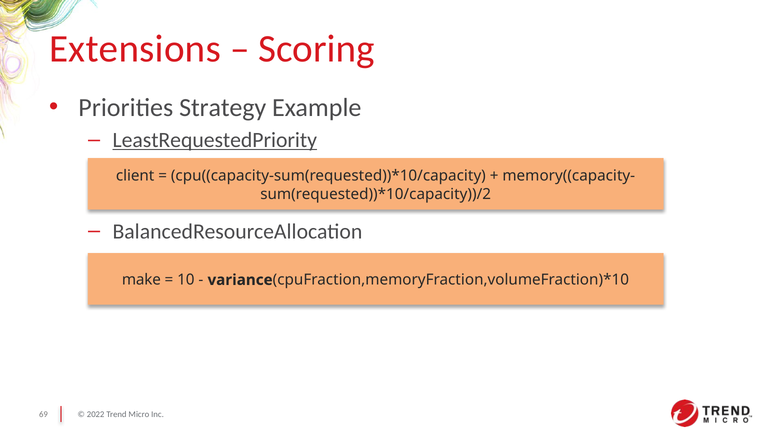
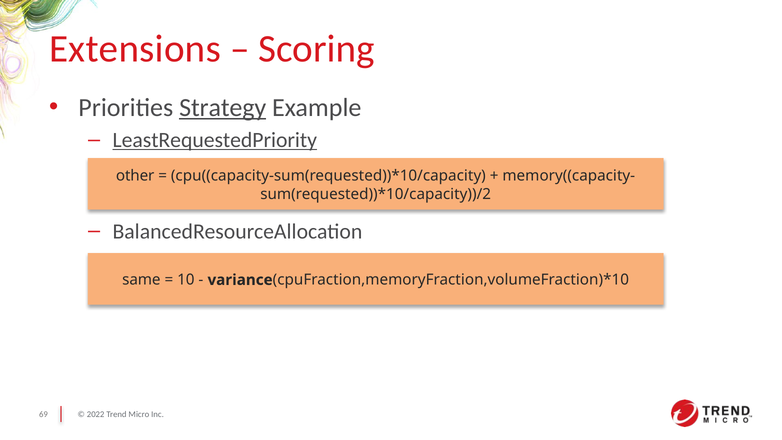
Strategy underline: none -> present (223, 107)
client: client -> other (135, 176)
make: make -> same (141, 280)
